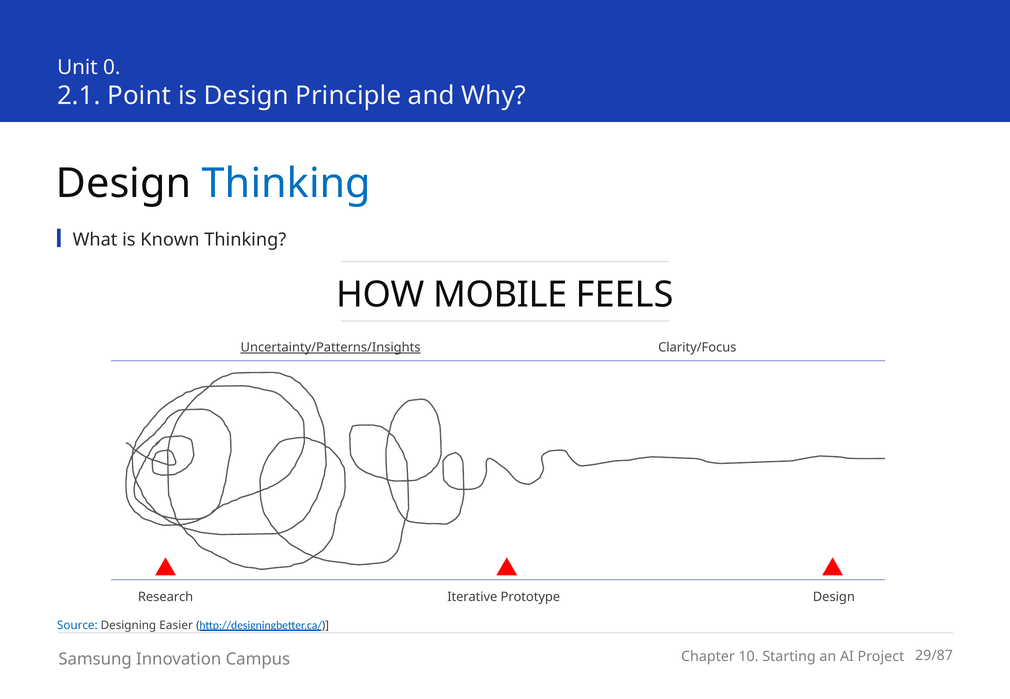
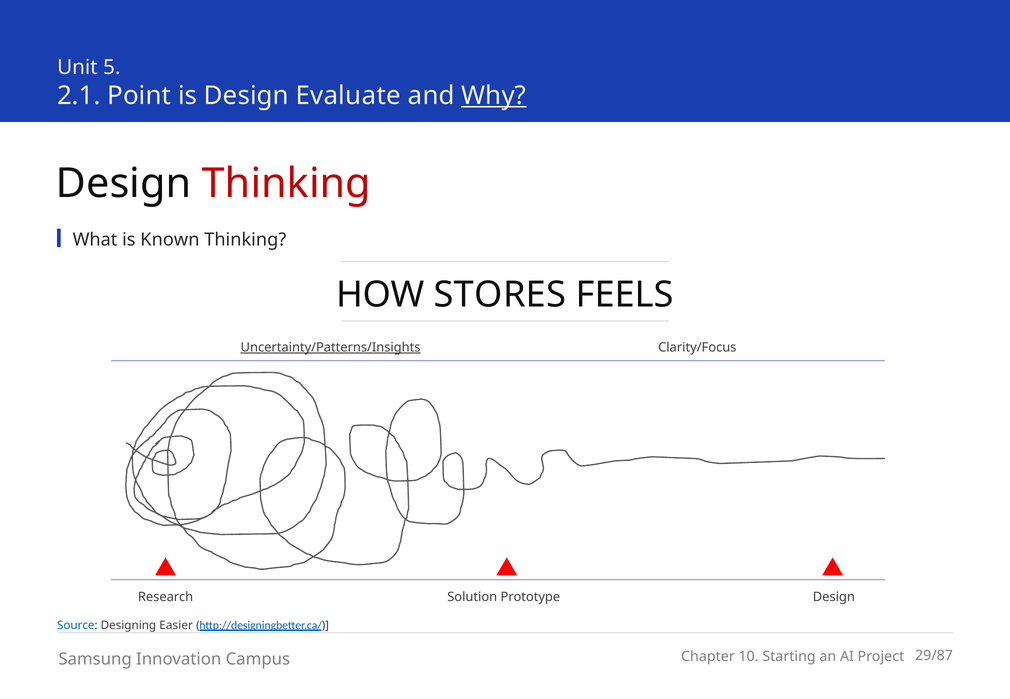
0: 0 -> 5 (112, 67)
Principle: Principle -> Evaluate (348, 96)
Why underline: none -> present (494, 96)
Thinking colour: blue -> red (286, 184)
MOBILE: MOBILE -> STORES (500, 295)
Iterative: Iterative -> Solution (472, 597)
